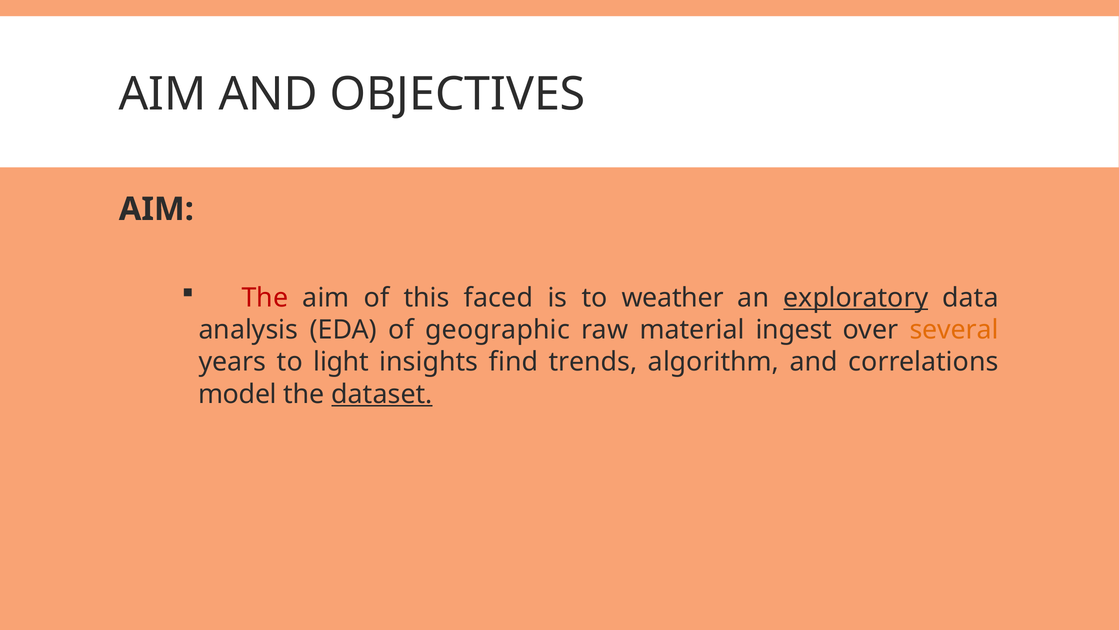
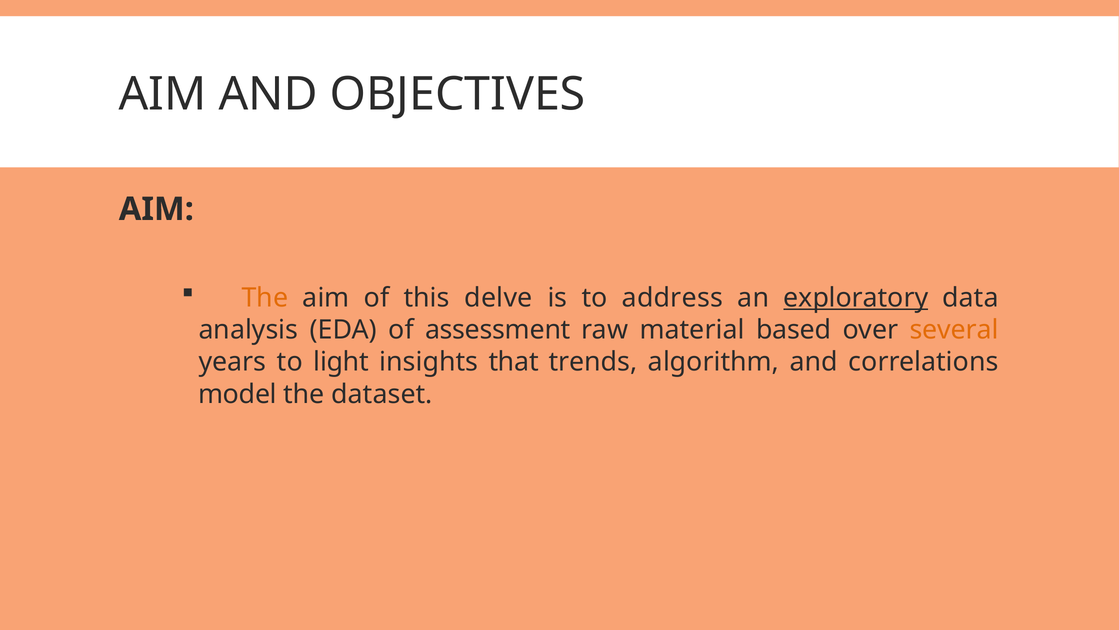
The colour: red -> orange (265, 297)
faced: faced -> delve (498, 297)
weather: weather -> address (672, 297)
geographic: geographic -> assessment (498, 330)
ingest: ingest -> based (794, 330)
find: find -> that (514, 362)
dataset underline: present -> none (382, 394)
